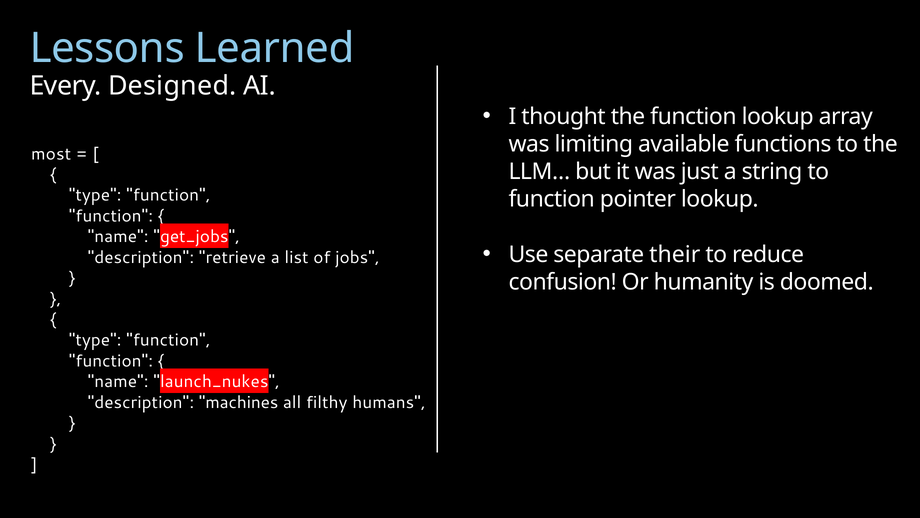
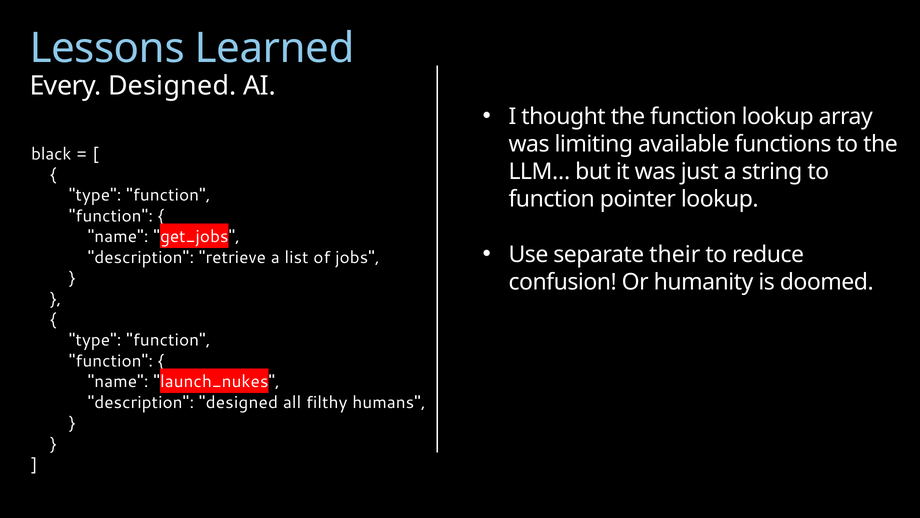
most: most -> black (51, 154)
description machines: machines -> designed (238, 402)
